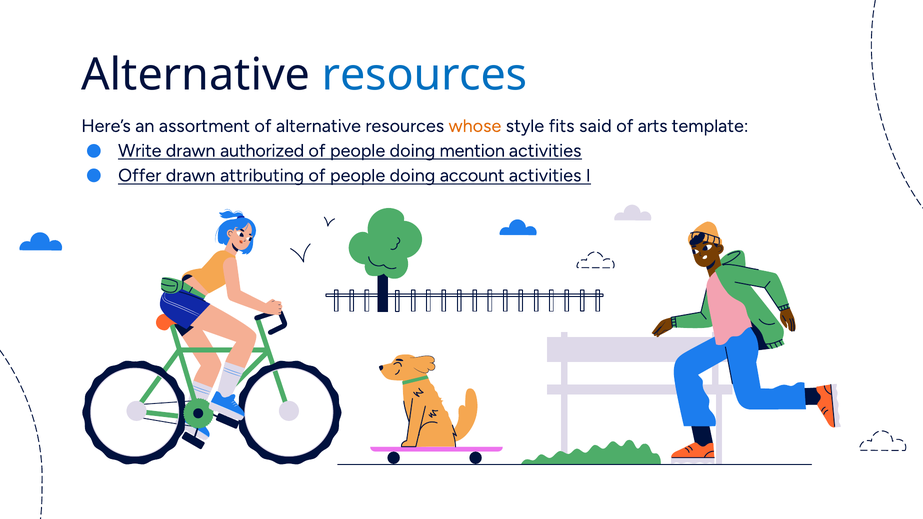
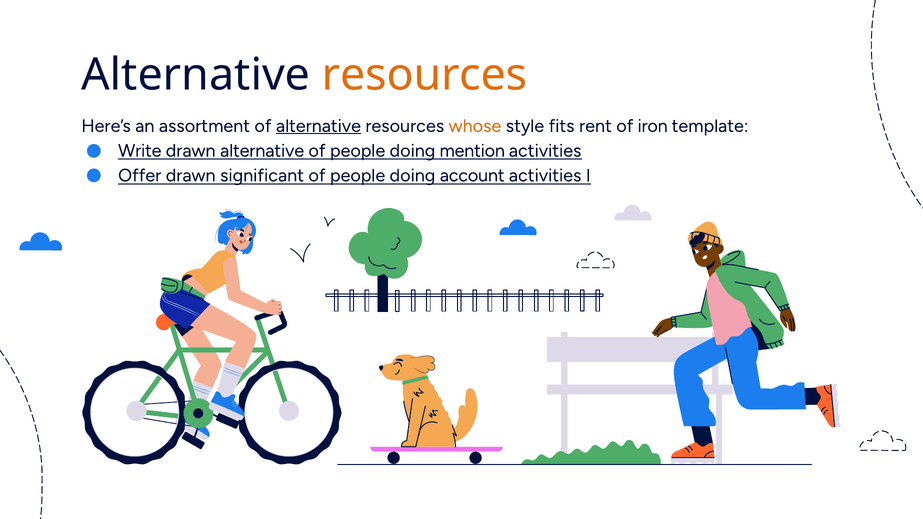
resources colour: blue -> orange (425, 75)
alternative underline: none -> present (318, 126)
said: said -> rent (595, 126)
arts: arts -> iron (653, 126)
drawn authorized: authorized -> alternative (262, 151)
attributing: attributing -> significant (262, 176)
